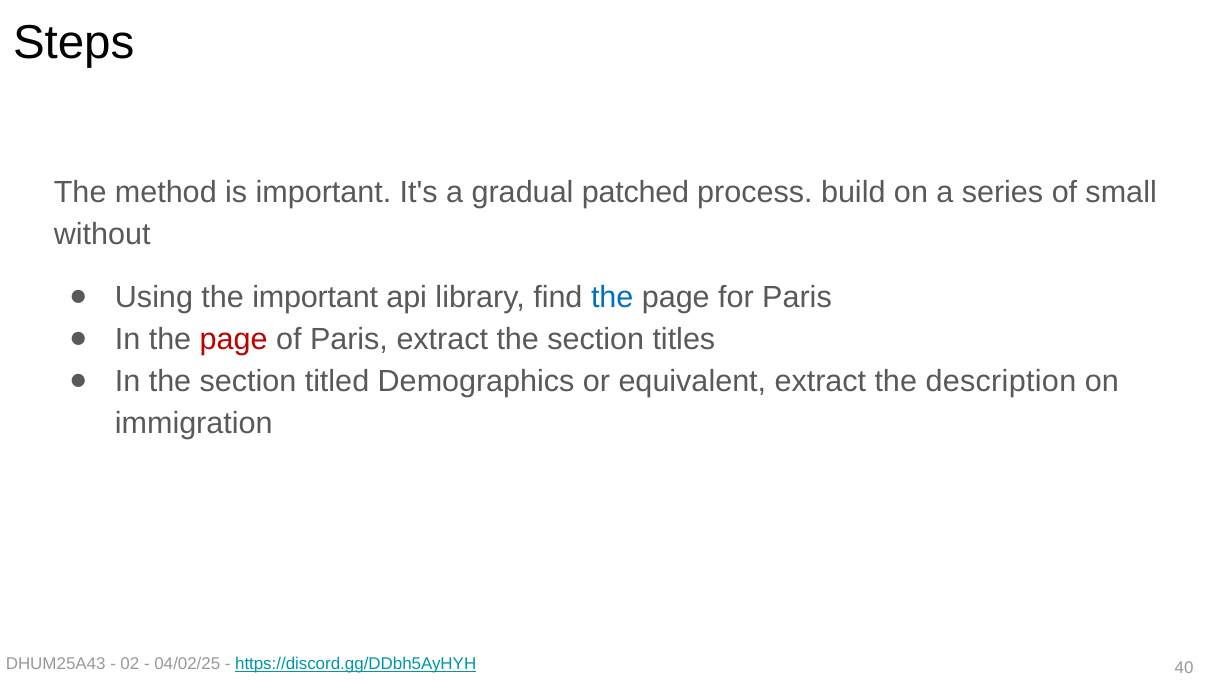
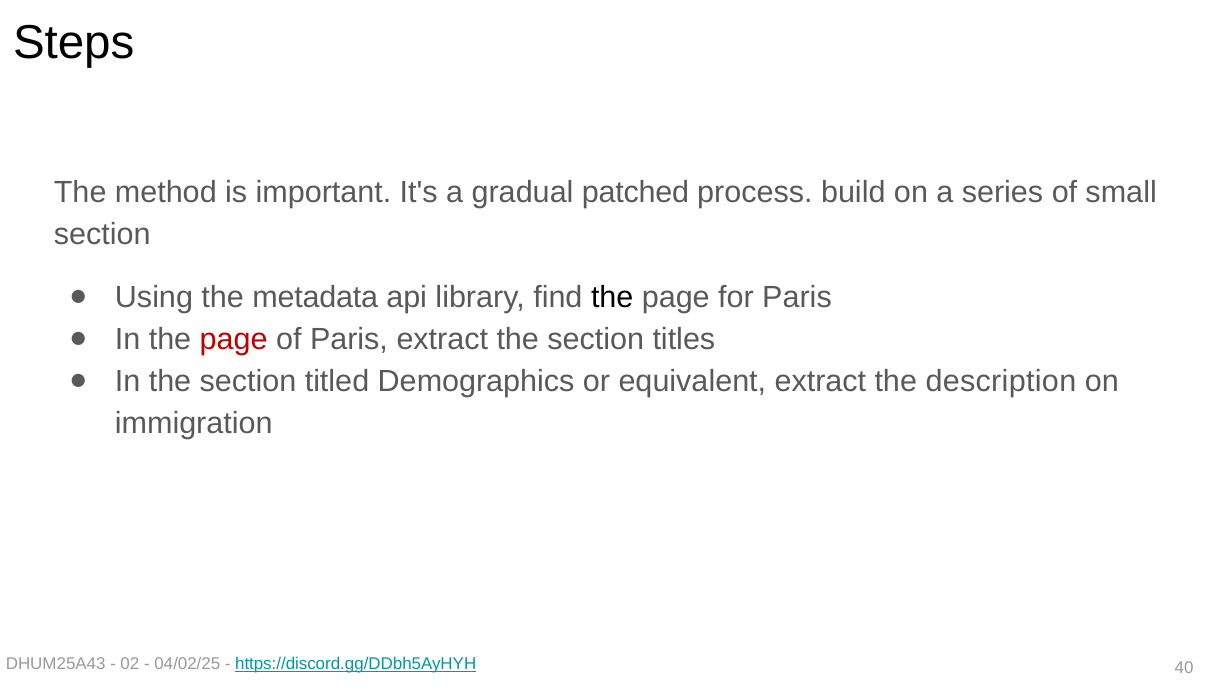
without: without -> section (102, 234)
the important: important -> metadata (315, 297)
the colour: blue -> black (612, 297)
